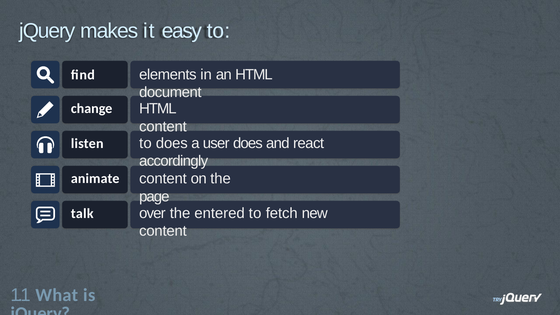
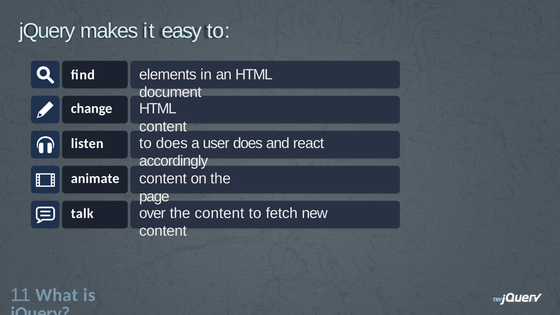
the entered: entered -> content (219, 213)
